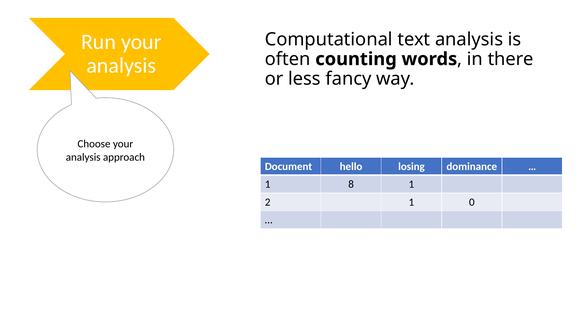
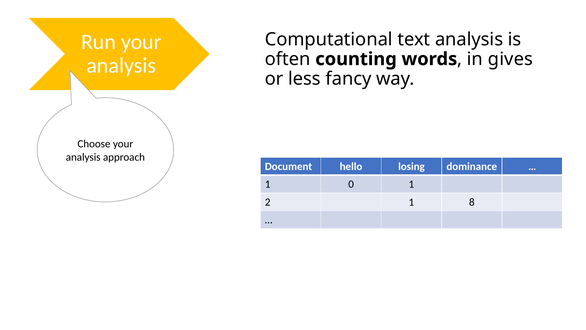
there: there -> gives (510, 59)
8: 8 -> 0 (351, 184)
0: 0 -> 8 (472, 202)
